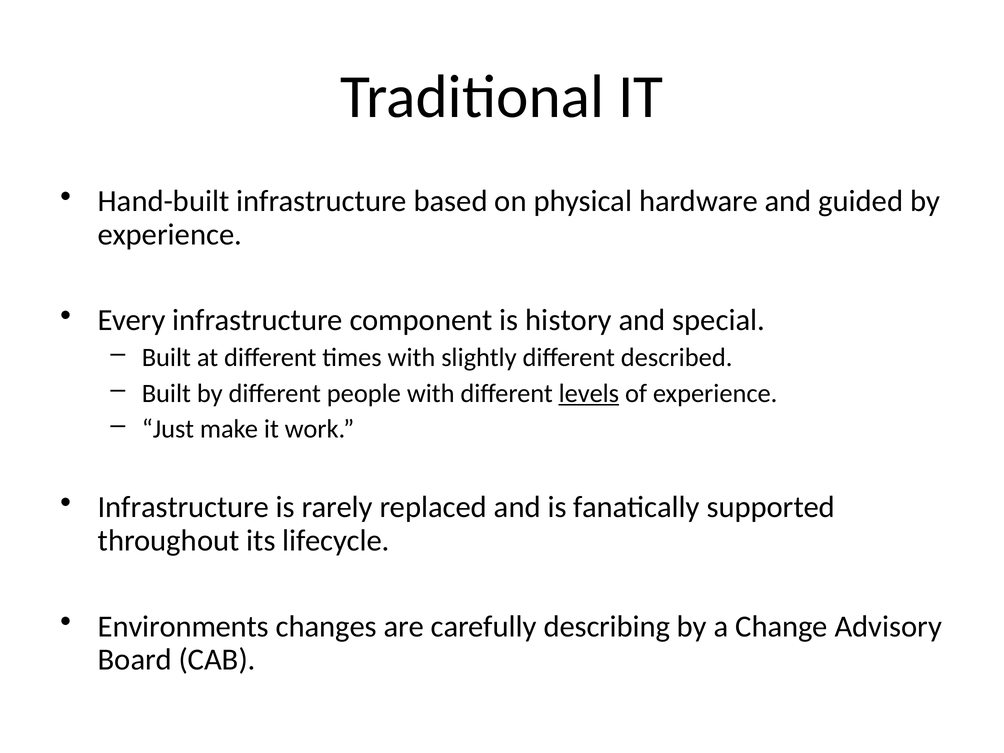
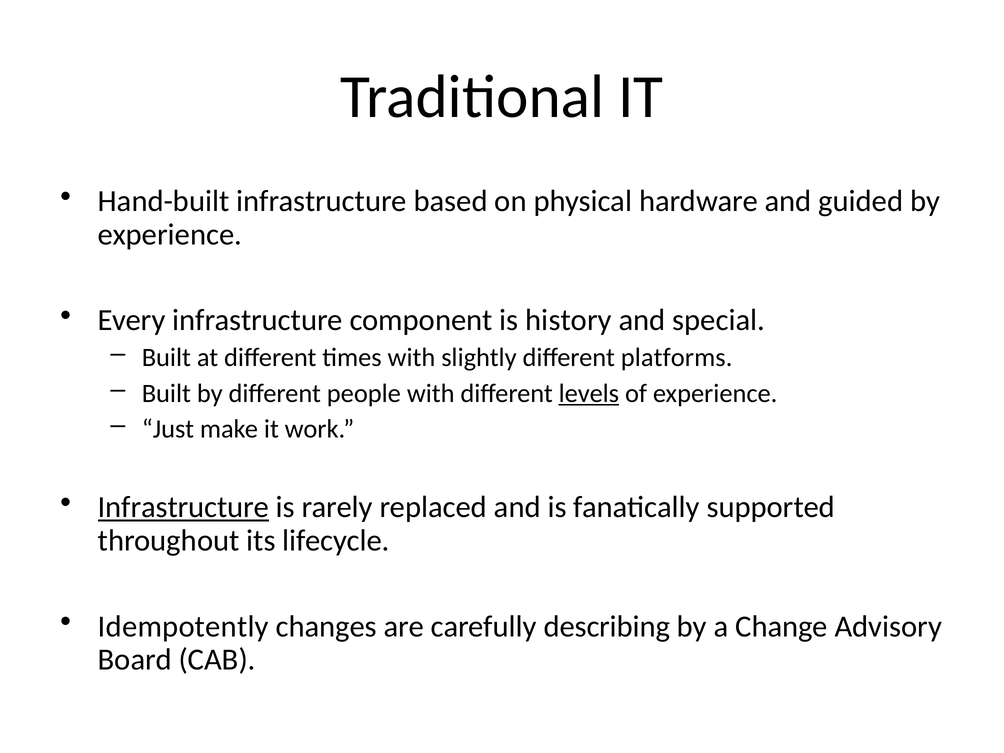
described: described -> platforms (677, 358)
Infrastructure underline: none -> present (183, 507)
Environments: Environments -> Idempotently (183, 626)
